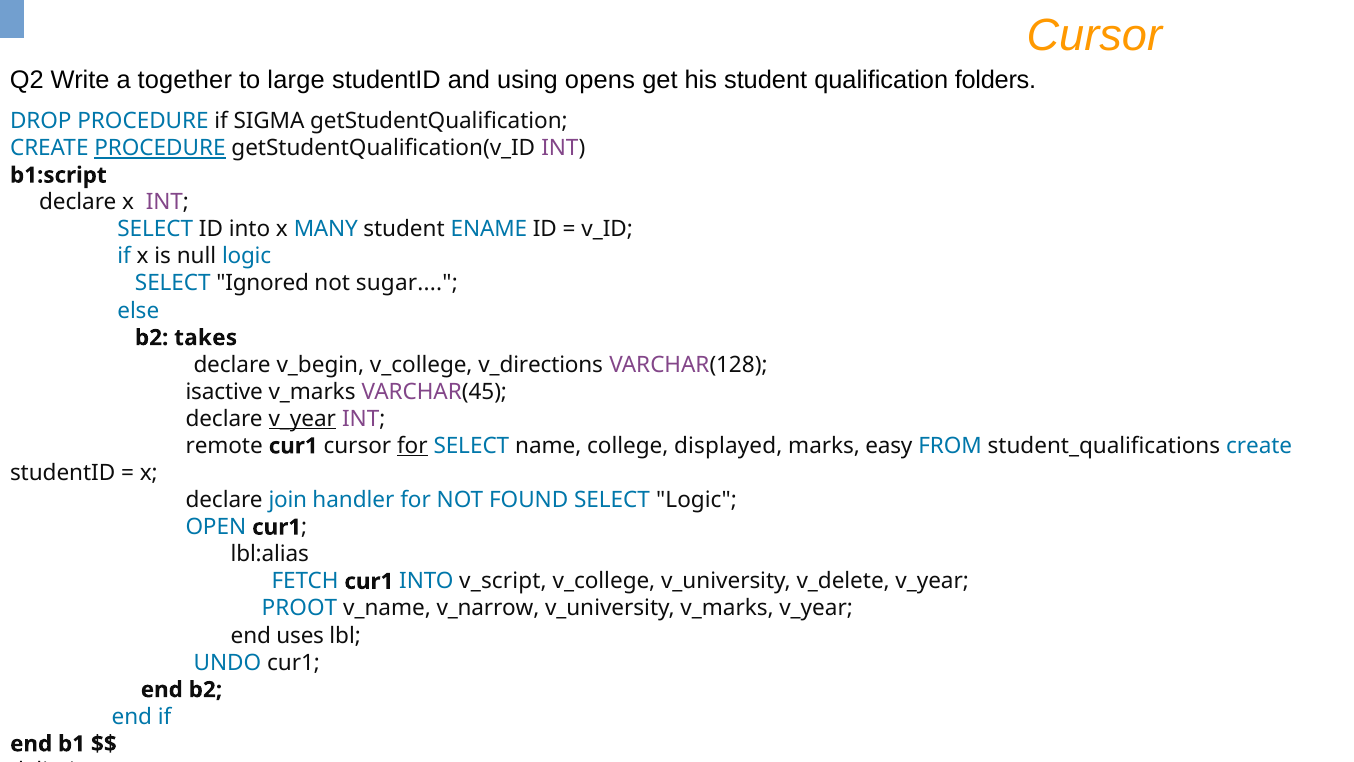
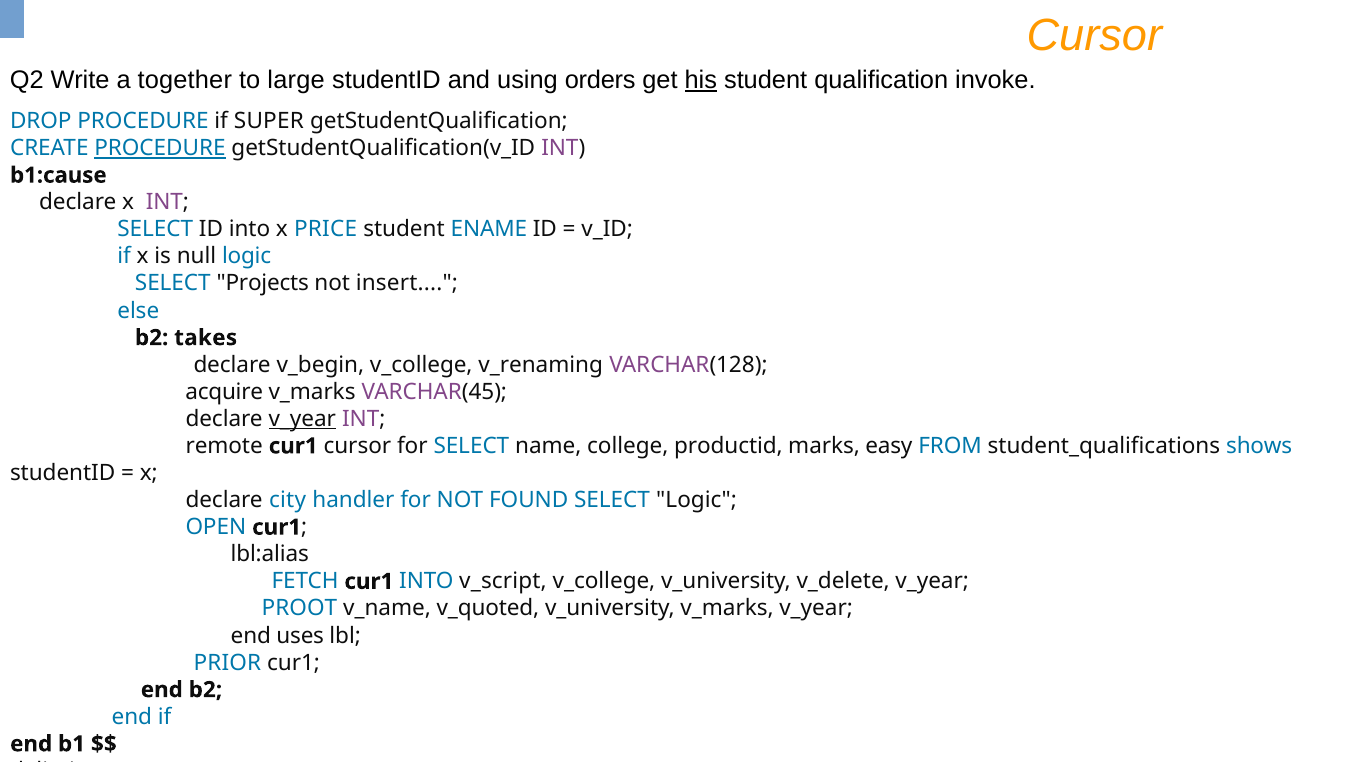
opens: opens -> orders (600, 80)
his underline: none -> present (701, 80)
folders: folders -> invoke (995, 80)
SIGMA: SIGMA -> SUPER (269, 121)
b1:script: b1:script -> b1:cause (58, 175)
MANY: MANY -> PRICE (326, 229)
Ignored: Ignored -> Projects (263, 283)
sugar: sugar -> insert (407, 283)
v_directions: v_directions -> v_renaming (541, 365)
isactive: isactive -> acquire (224, 392)
for underline: present -> none (412, 446)
displayed: displayed -> productid (728, 446)
student_qualifications create: create -> shows (1259, 446)
join: join -> city (288, 500)
v_narrow: v_narrow -> v_quoted (488, 608)
UNDO: UNDO -> PRIOR (227, 662)
